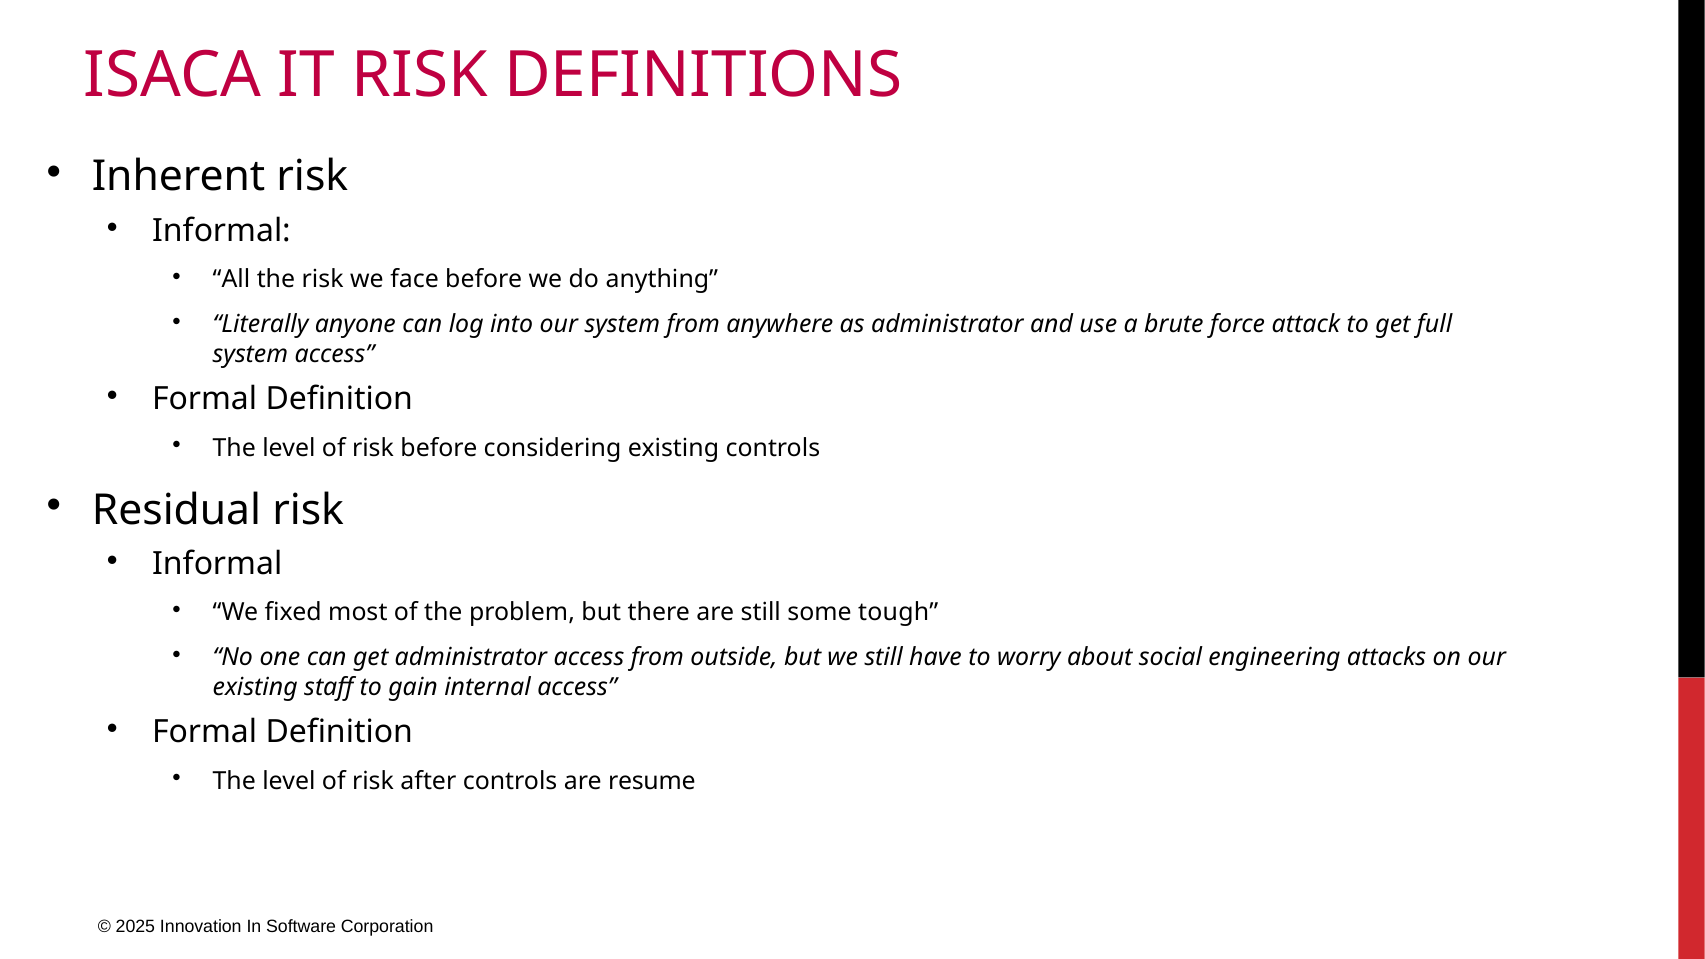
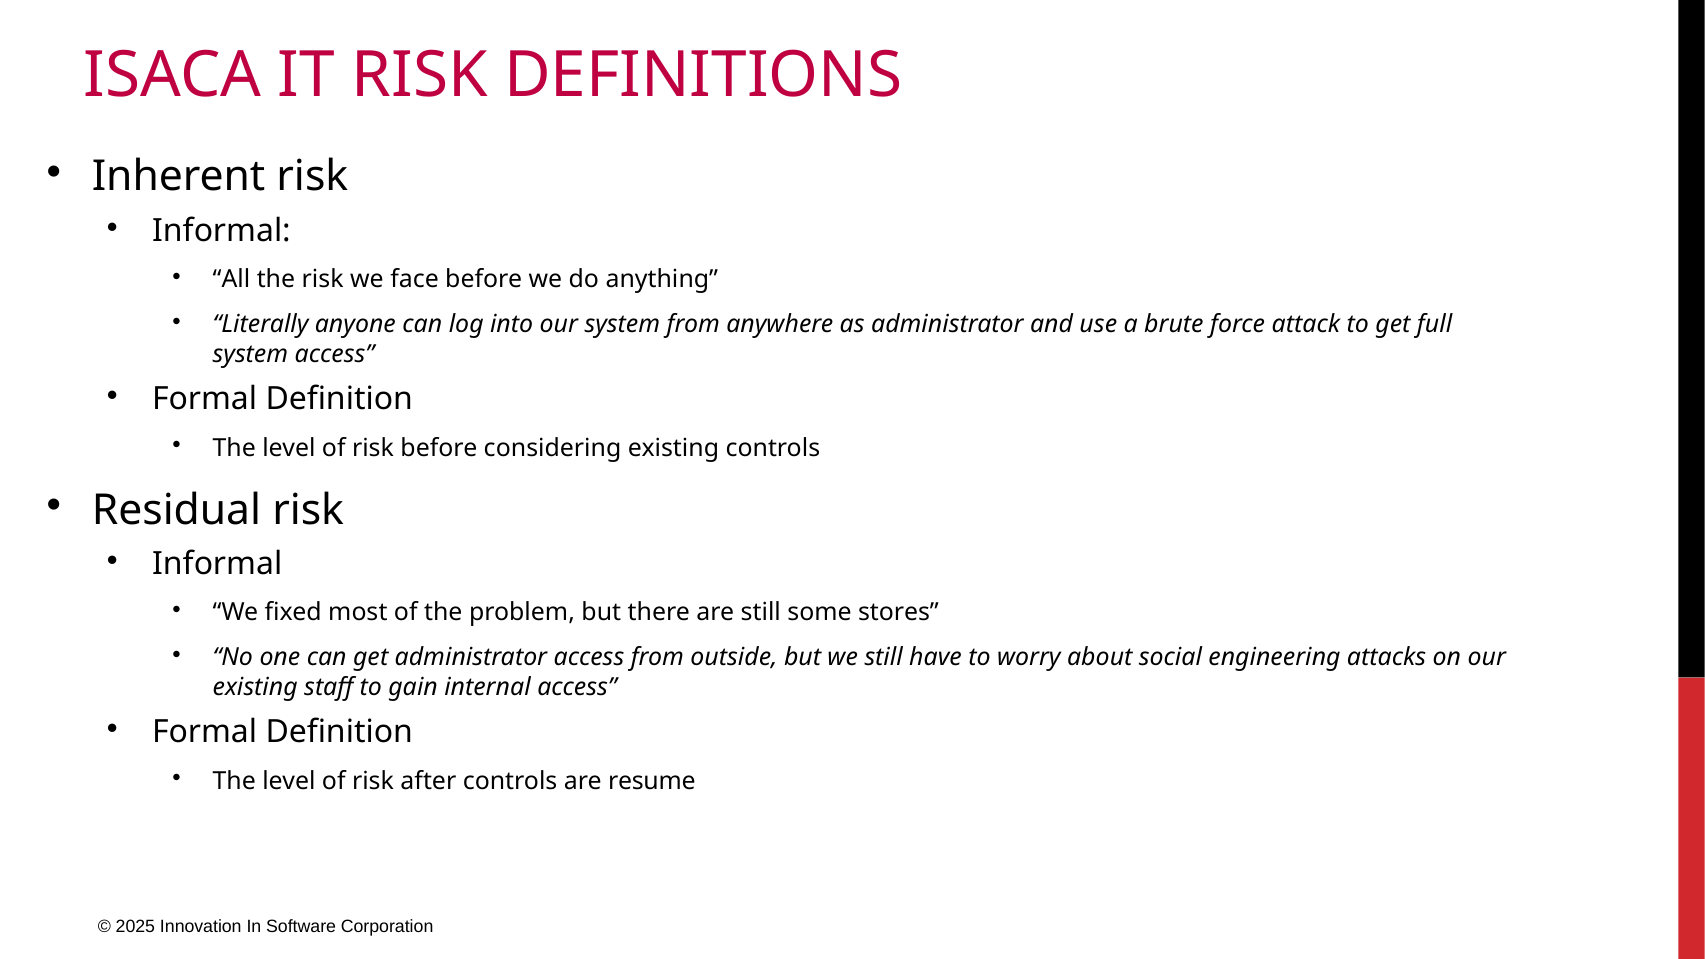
tough: tough -> stores (898, 613)
